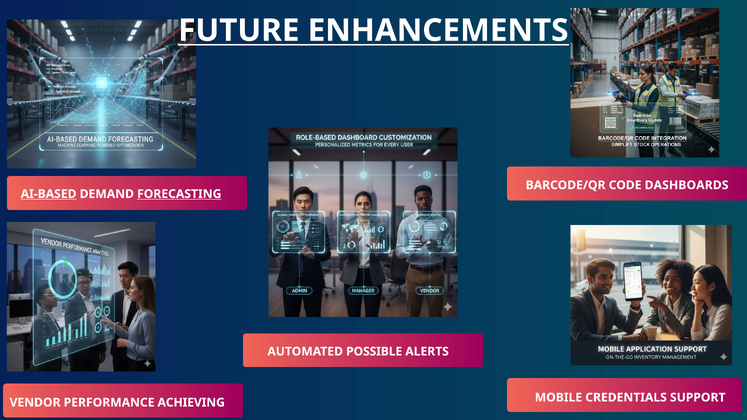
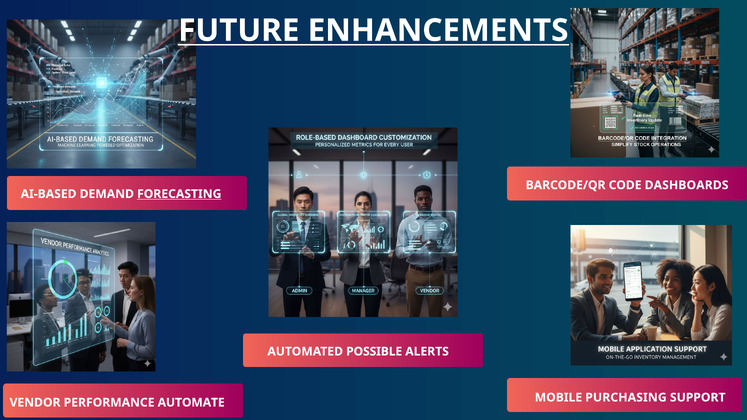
AI-BASED underline: present -> none (49, 194)
CREDENTIALS: CREDENTIALS -> PURCHASING (626, 398)
ACHIEVING: ACHIEVING -> AUTOMATE (191, 403)
